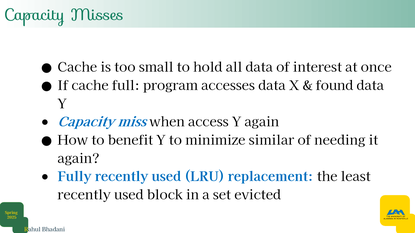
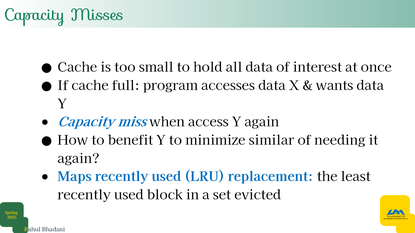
found: found -> wants (335, 86)
Fully: Fully -> Maps (75, 177)
